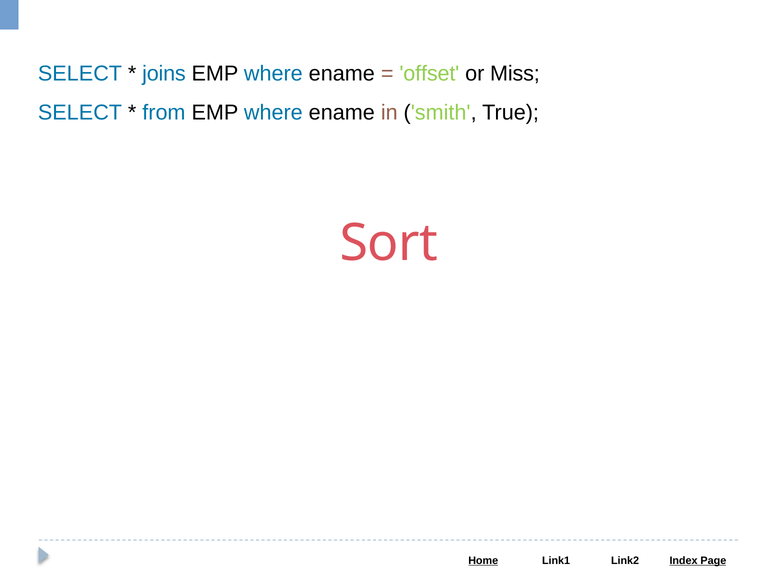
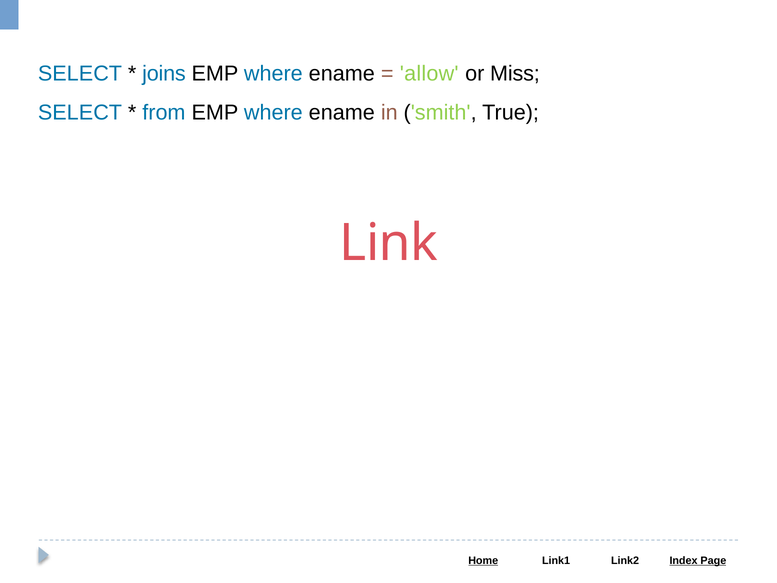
offset: offset -> allow (429, 74)
Sort: Sort -> Link (389, 243)
